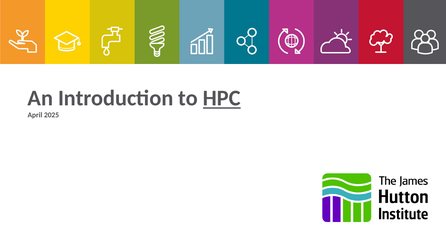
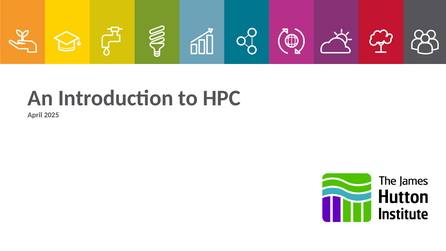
HPC underline: present -> none (222, 98)
